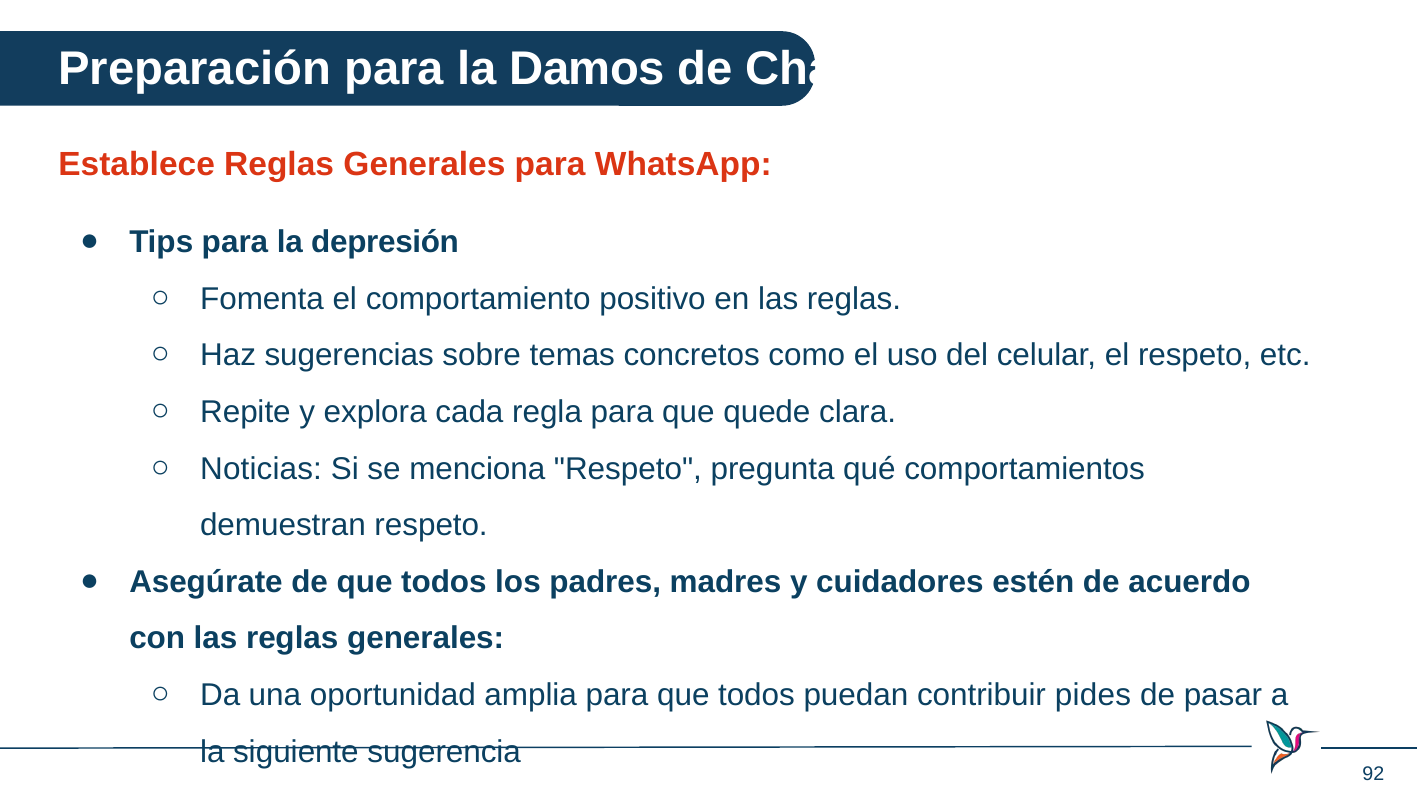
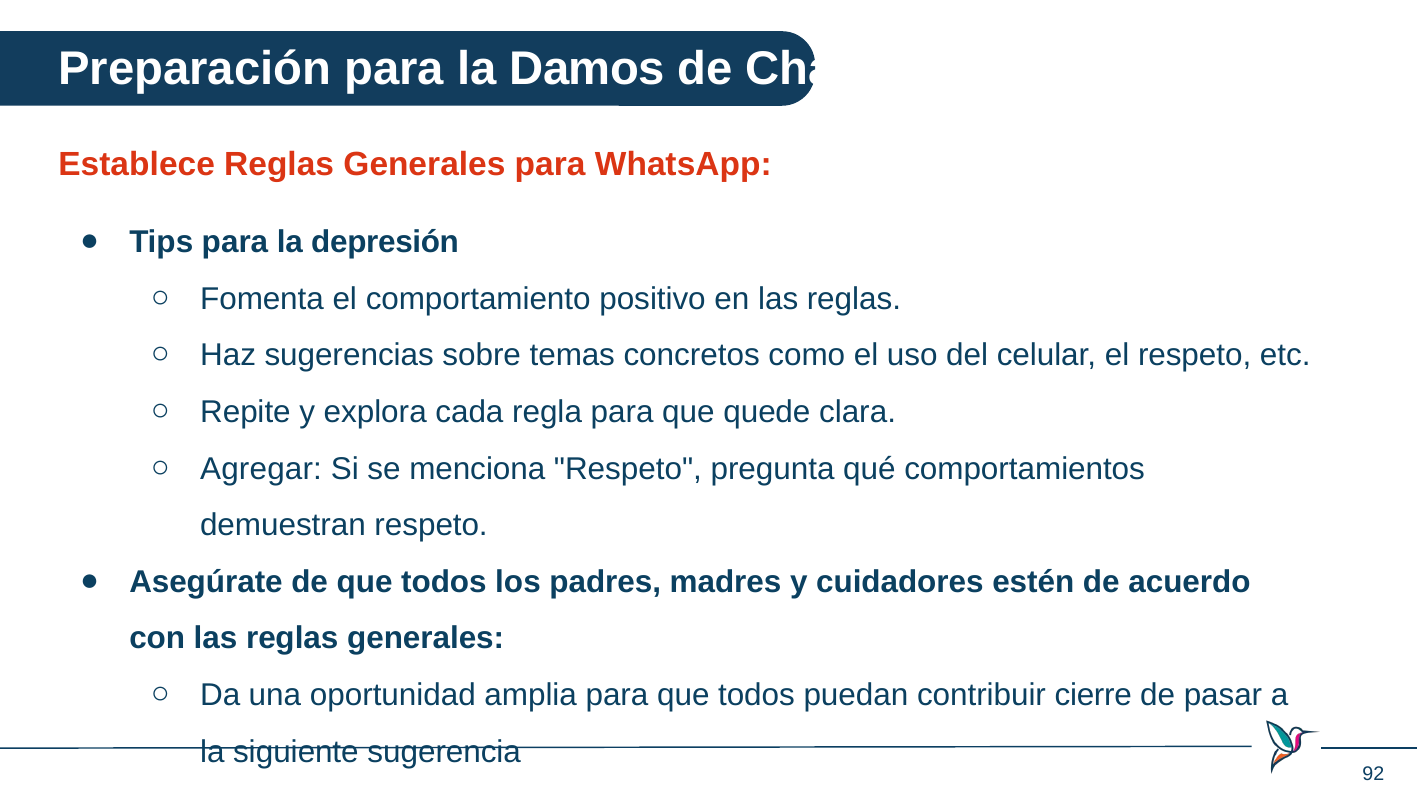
Noticias: Noticias -> Agregar (261, 469)
pides: pides -> cierre (1093, 695)
